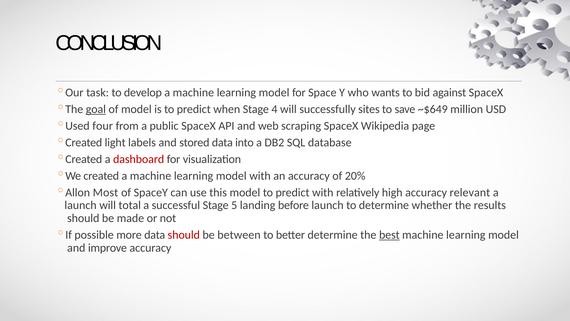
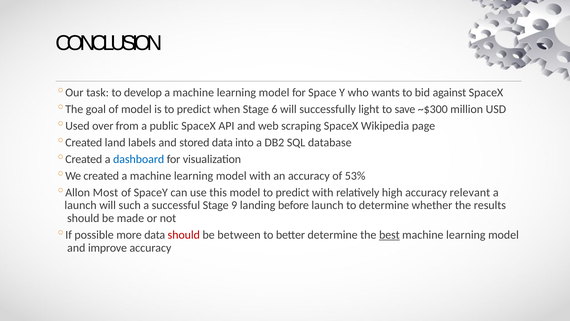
goal underline: present -> none (96, 109)
4: 4 -> 6 (274, 109)
sites: sites -> light (369, 109)
~$649: ~$649 -> ~$300 (433, 109)
four: four -> over (103, 126)
light: light -> land (115, 142)
dashboard colour: red -> blue (139, 159)
20%: 20% -> 53% (355, 176)
total: total -> such (130, 205)
5: 5 -> 9 (234, 205)
